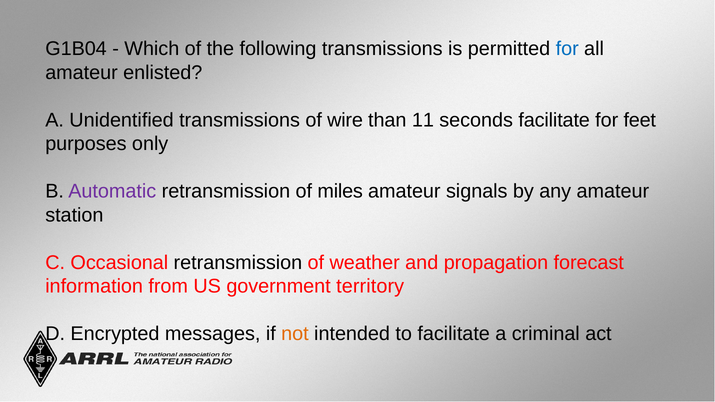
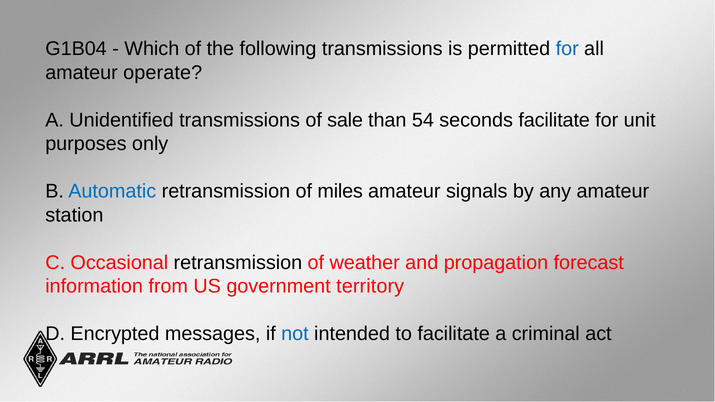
enlisted: enlisted -> operate (163, 73)
wire: wire -> sale (345, 120)
11: 11 -> 54 (423, 120)
feet: feet -> unit (640, 120)
Automatic colour: purple -> blue (112, 192)
not colour: orange -> blue (295, 334)
